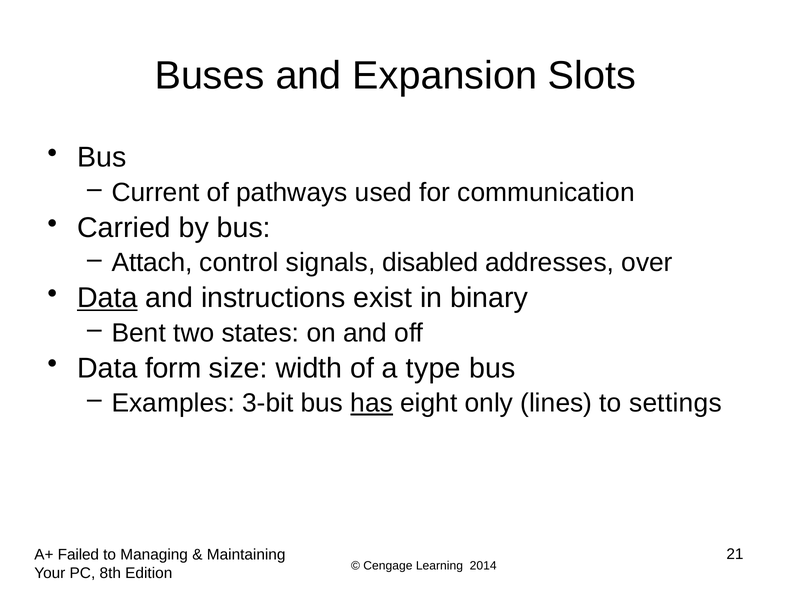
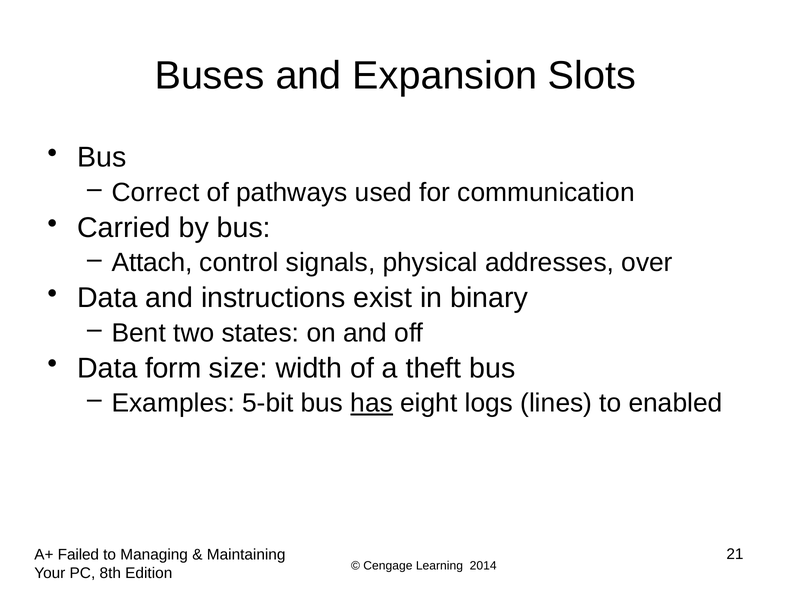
Current: Current -> Correct (156, 193)
disabled: disabled -> physical (430, 263)
Data underline: present -> none (107, 298)
type: type -> theft (434, 368)
3-bit: 3-bit -> 5-bit (268, 403)
only: only -> logs (489, 403)
settings: settings -> enabled (676, 403)
